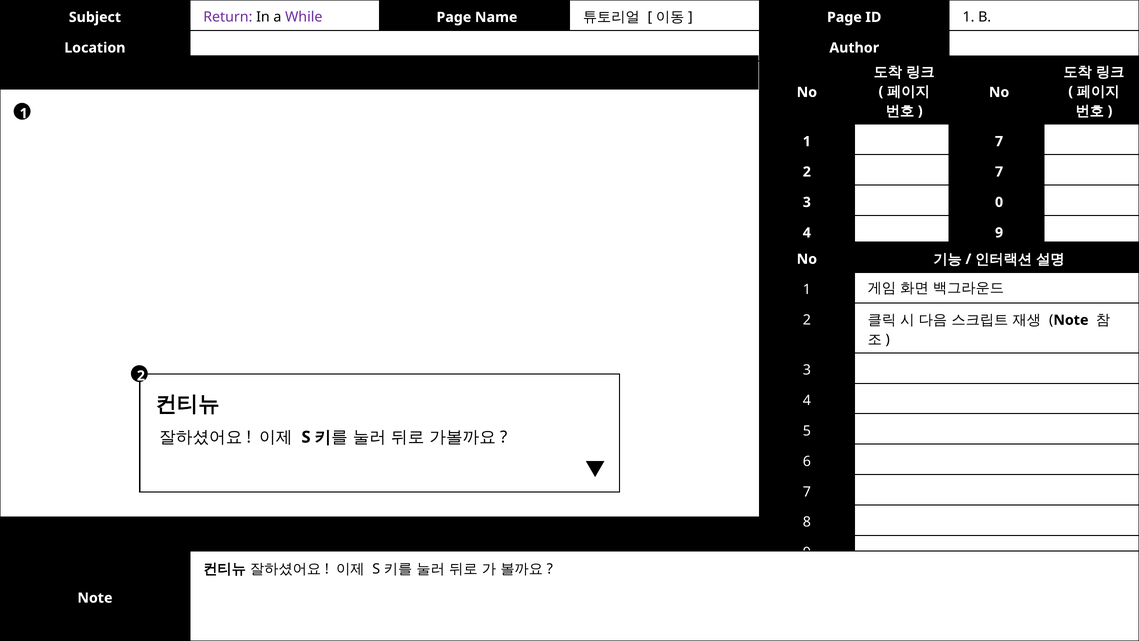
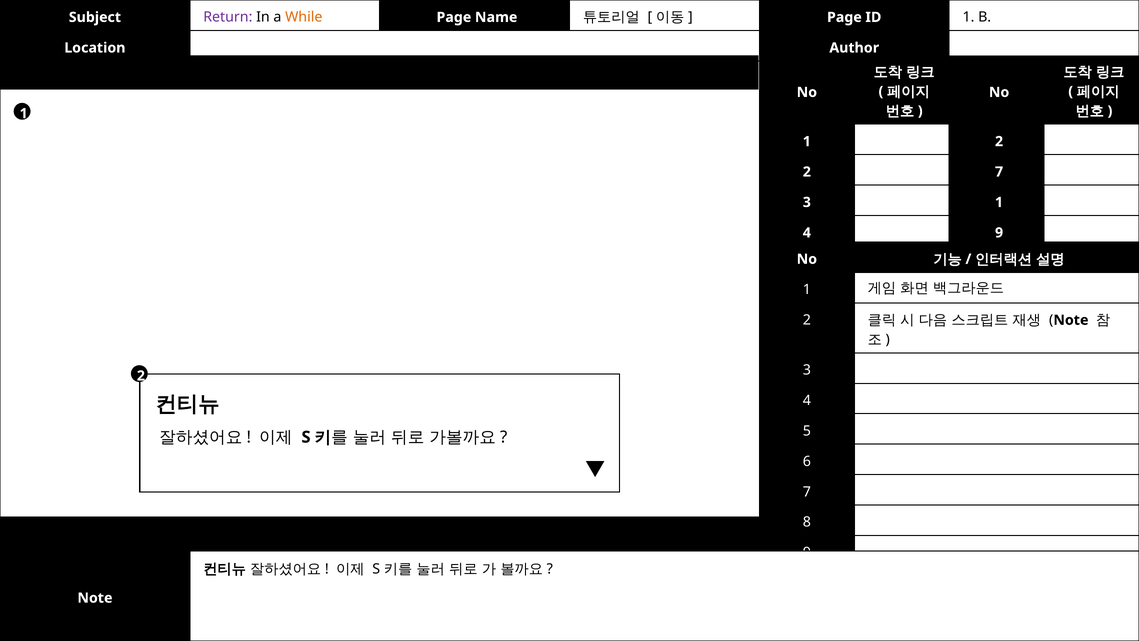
While colour: purple -> orange (304, 17)
7: 7 -> 2 (999, 141)
3 0: 0 -> 1 (999, 202)
